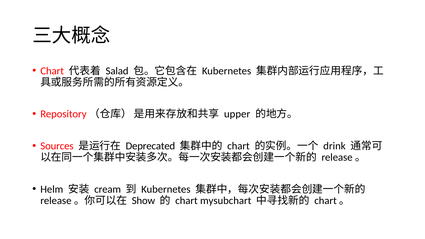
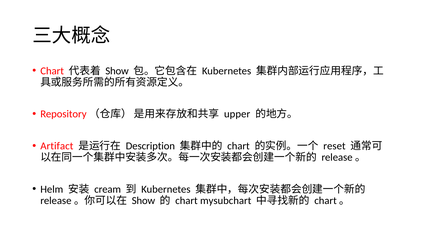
Salad: Salad -> Show (117, 71)
Sources: Sources -> Artifact (57, 146)
Deprecated: Deprecated -> Description (150, 146)
drink: drink -> reset (334, 146)
